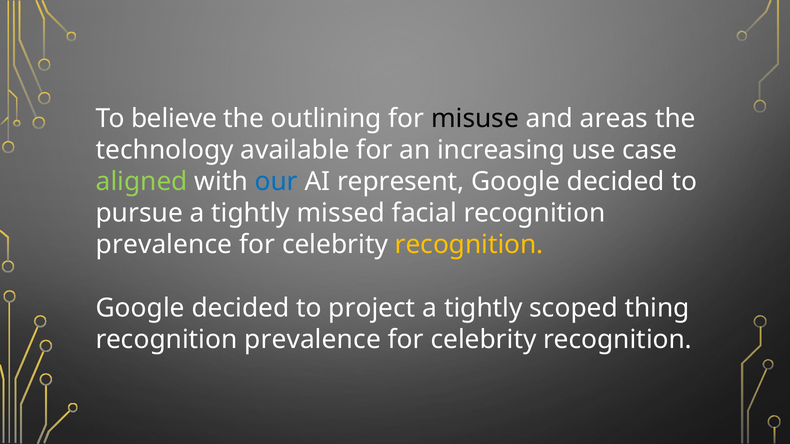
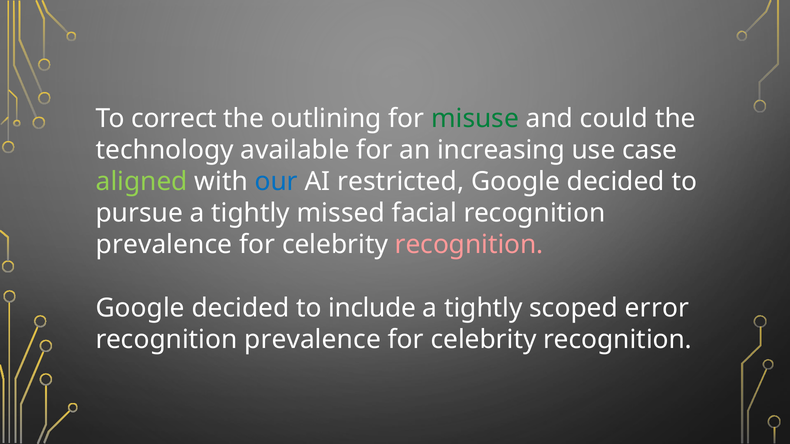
believe: believe -> correct (174, 119)
misuse colour: black -> green (475, 119)
areas: areas -> could (614, 119)
represent: represent -> restricted (401, 182)
recognition colour: yellow -> pink (469, 245)
project: project -> include (372, 308)
thing: thing -> error (657, 308)
